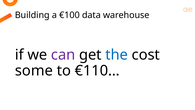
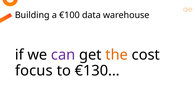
the colour: blue -> orange (117, 55)
some: some -> focus (34, 70)
€110…: €110… -> €130… (97, 70)
